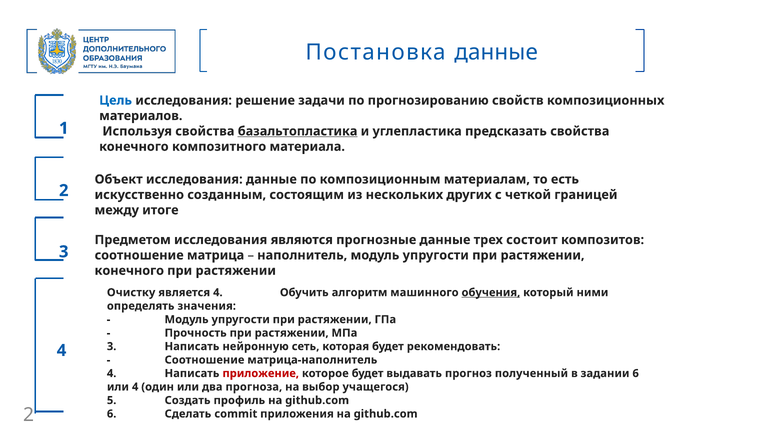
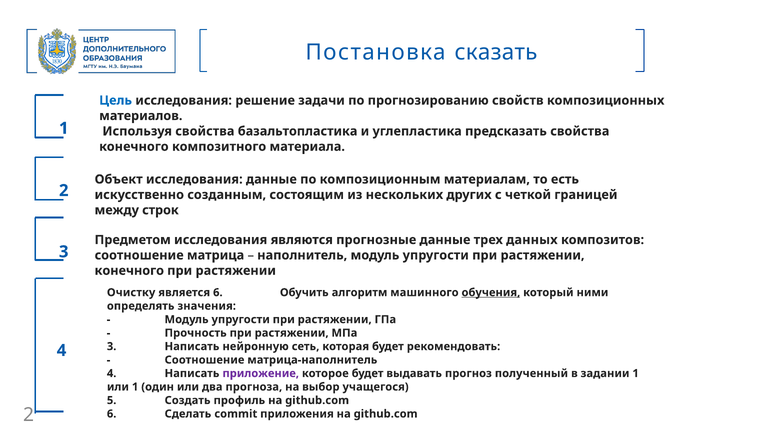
Постановка данные: данные -> сказать (496, 52)
базальтопластика underline: present -> none (298, 131)
итоге: итоге -> строк (160, 210)
состоит: состоит -> данных (532, 240)
является 4: 4 -> 6 (218, 292)
приложение colour: red -> purple (261, 373)
задании 6: 6 -> 1 (636, 373)
или 4: 4 -> 1 (135, 386)
